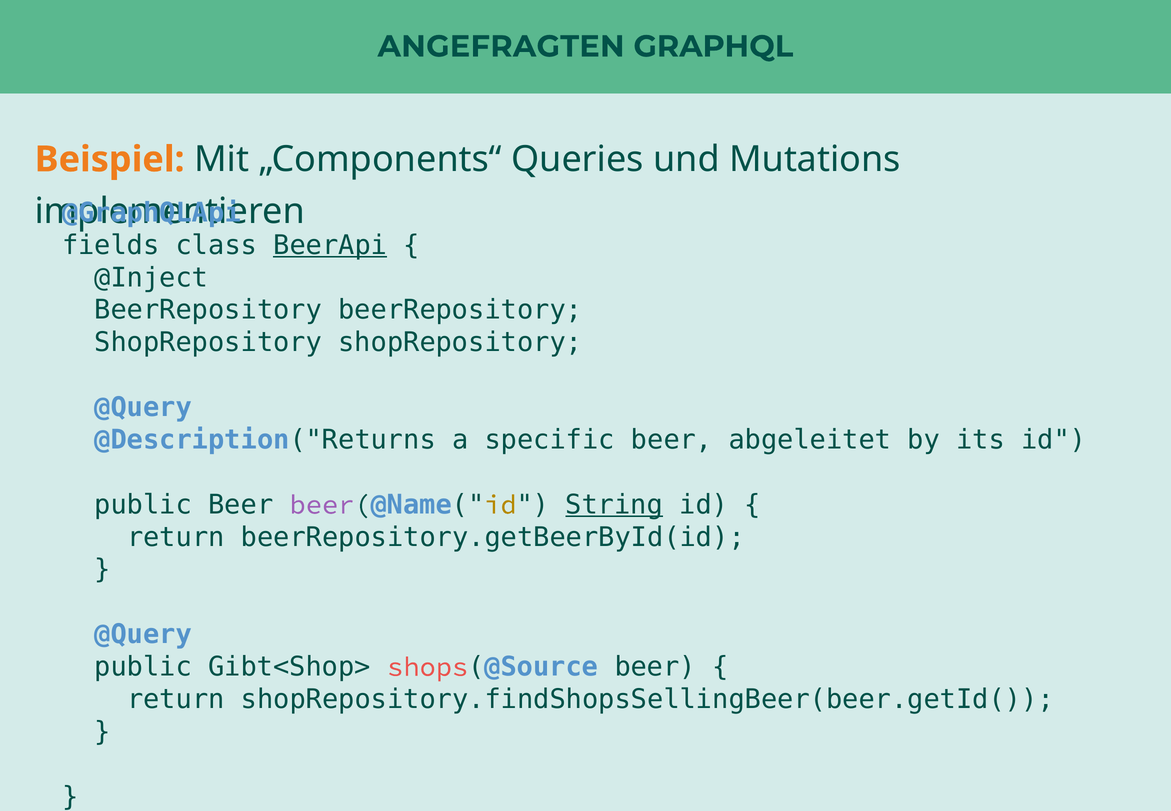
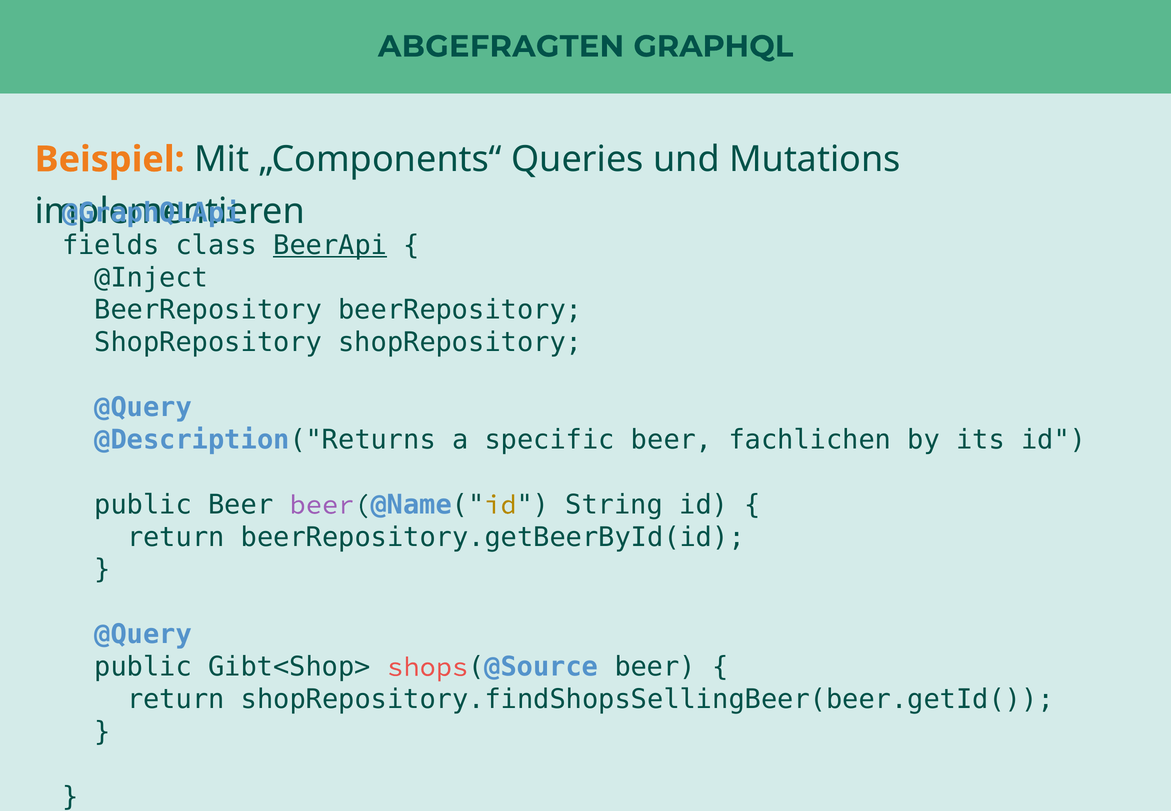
ANGEFRAGTEN: ANGEFRAGTEN -> ABGEFRAGTEN (501, 46)
abgeleitet: abgeleitet -> fachlichen (810, 440)
String underline: present -> none (614, 504)
